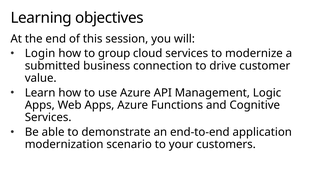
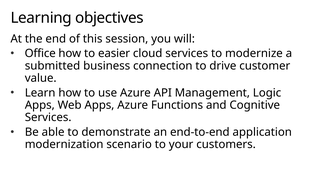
Login: Login -> Office (40, 53)
group: group -> easier (114, 53)
